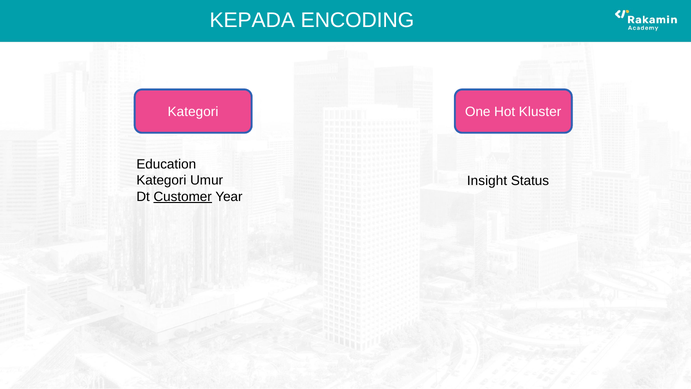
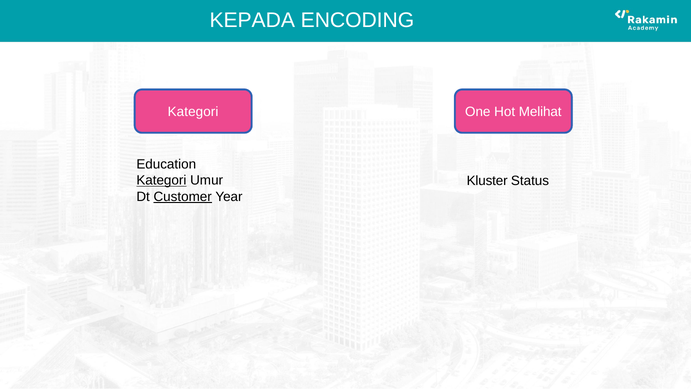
Kluster: Kluster -> Melihat (540, 112)
Kategori underline: none -> present (161, 180)
Insight: Insight -> Kluster (487, 180)
